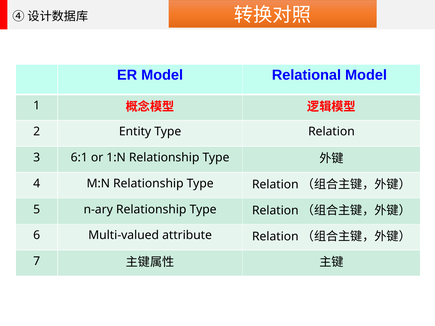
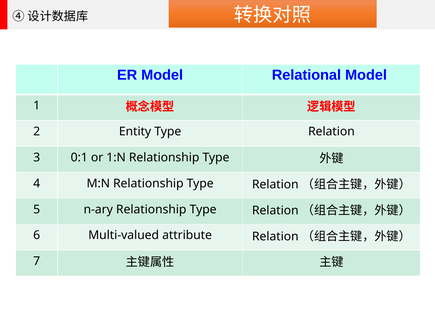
6:1: 6:1 -> 0:1 (79, 158)
